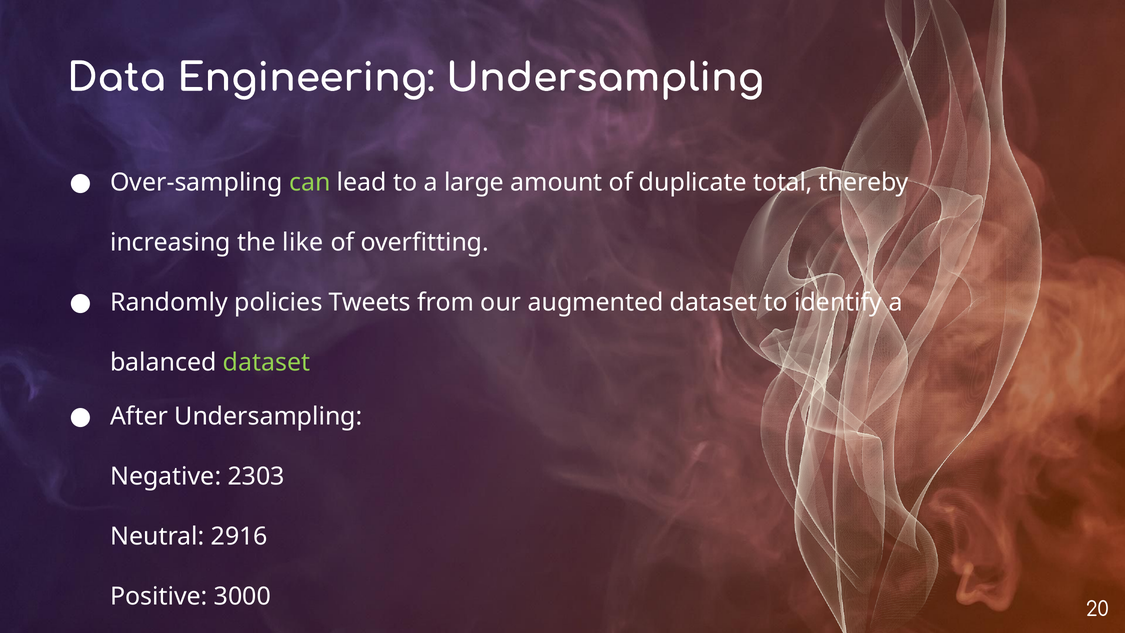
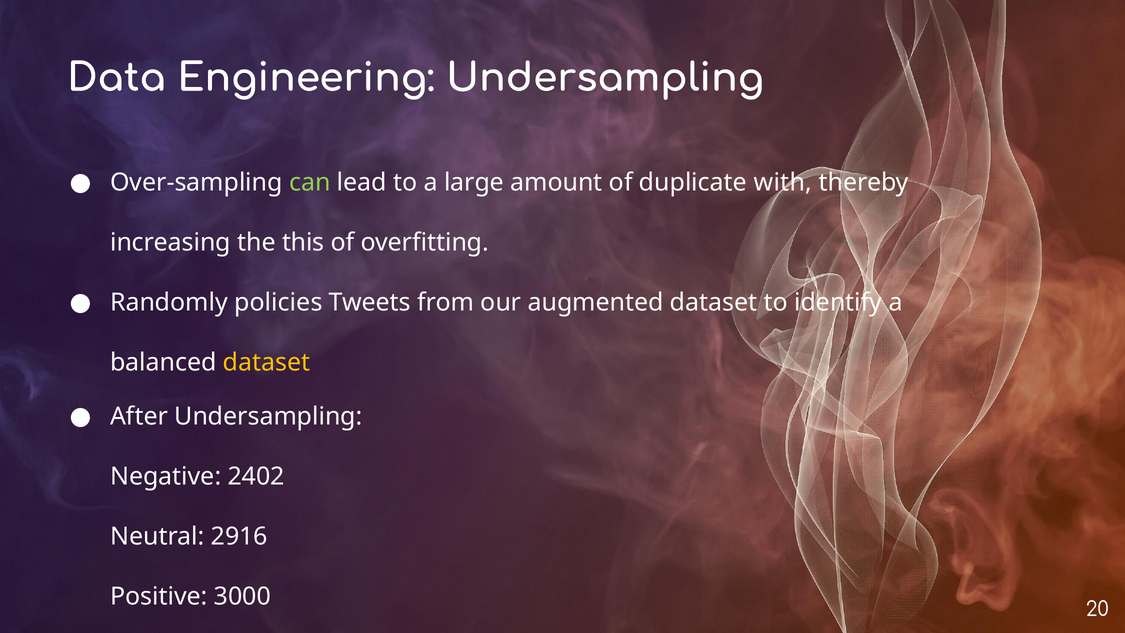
total: total -> with (783, 182)
like: like -> this (303, 242)
dataset colour: light green -> yellow (267, 362)
2303: 2303 -> 2402 (256, 476)
